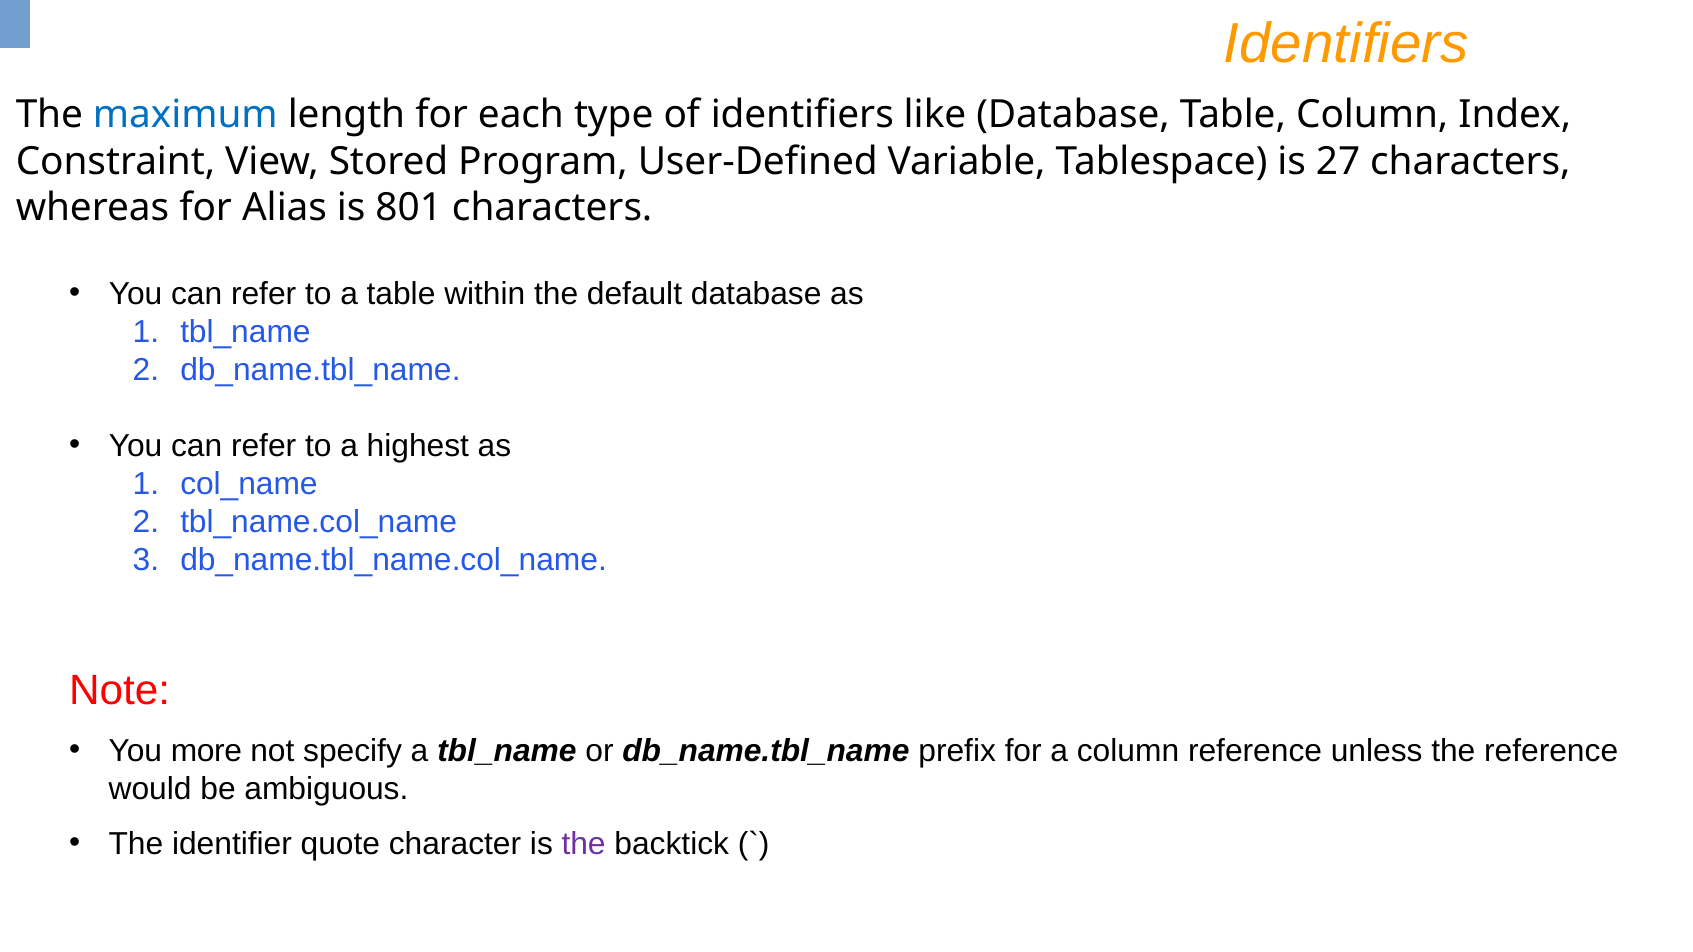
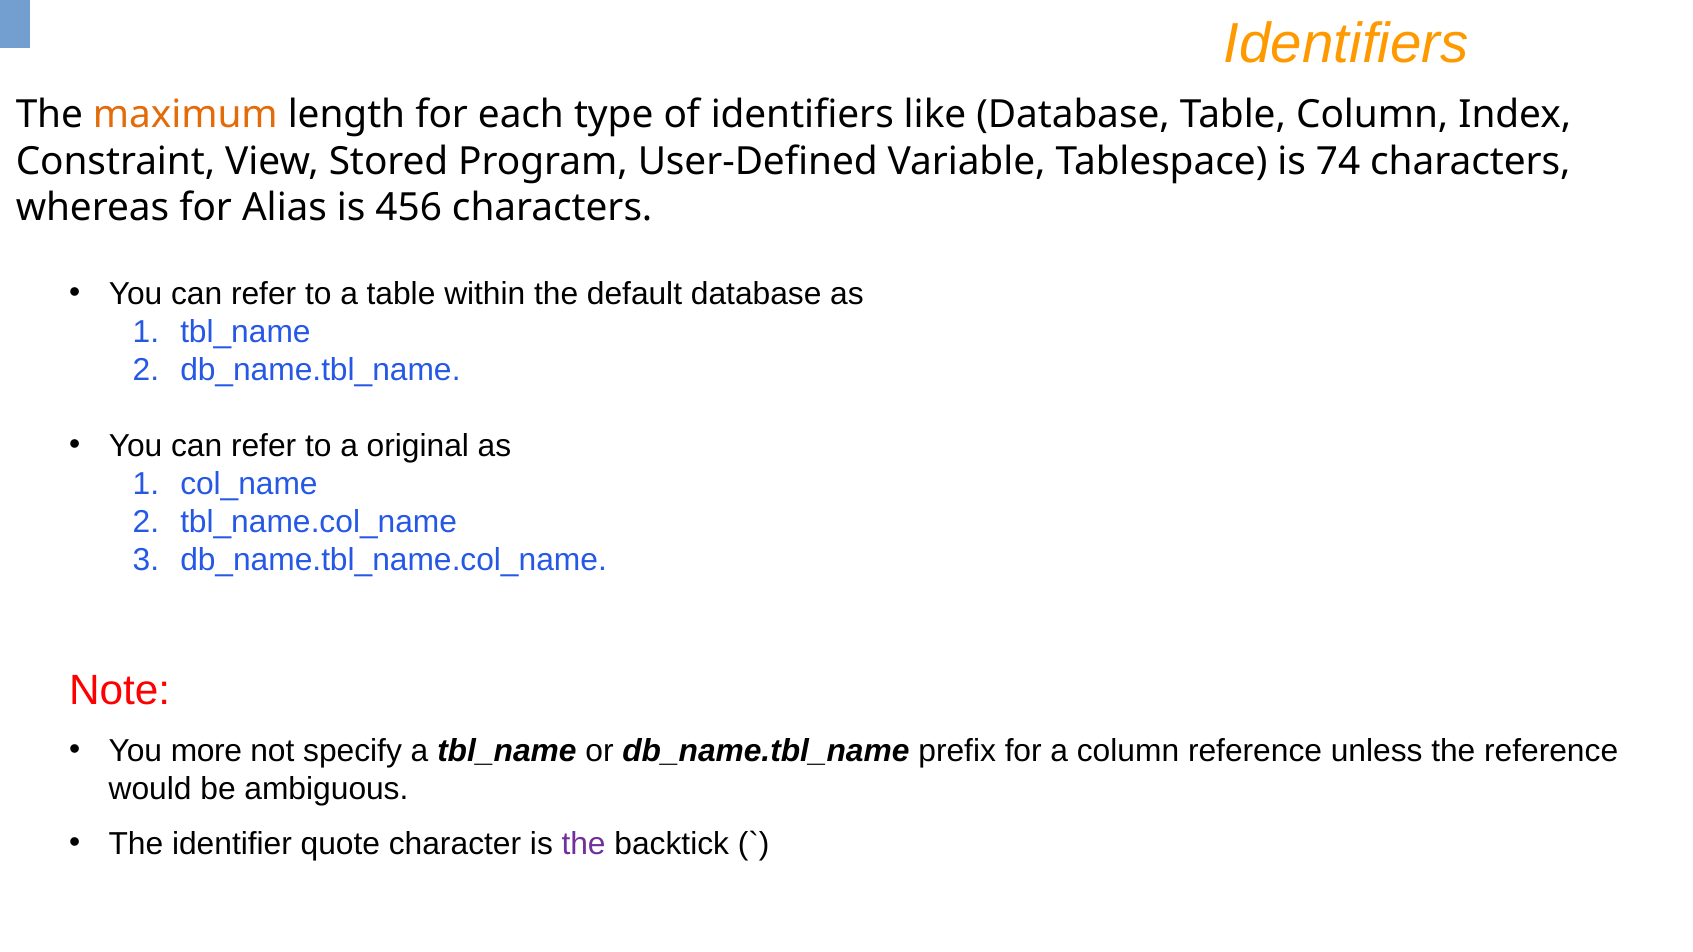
maximum colour: blue -> orange (185, 115)
27: 27 -> 74 (1338, 161)
801: 801 -> 456 (409, 208)
highest: highest -> original (418, 446)
